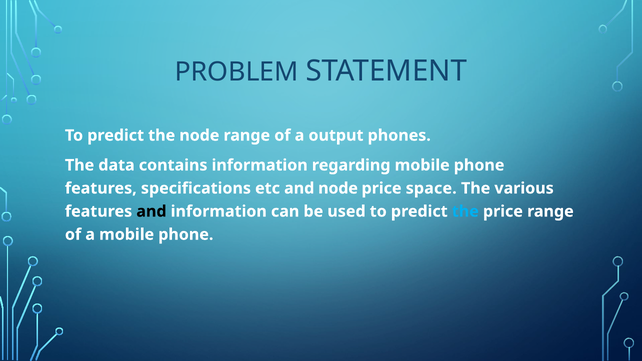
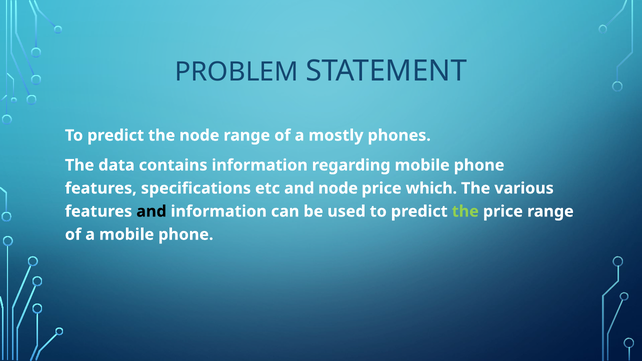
output: output -> mostly (336, 135)
space: space -> which (431, 188)
the colour: light blue -> light green (465, 211)
